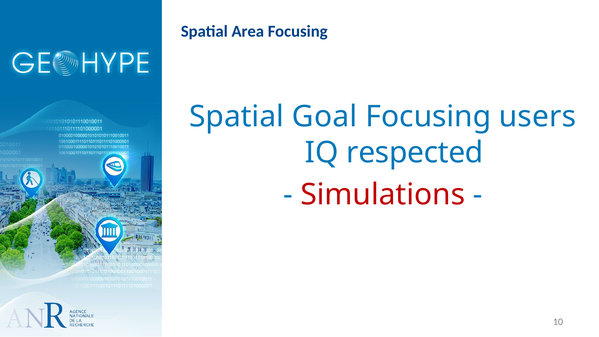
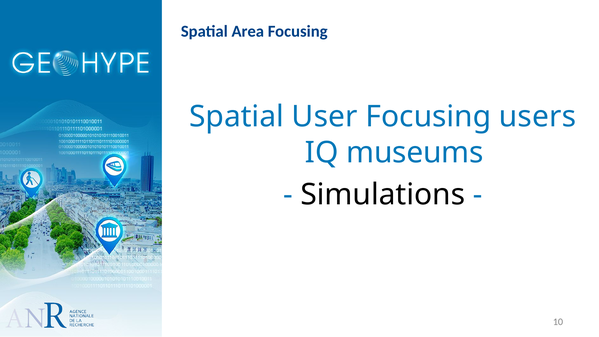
Goal: Goal -> User (325, 117)
respected: respected -> museums (415, 153)
Simulations colour: red -> black (383, 195)
